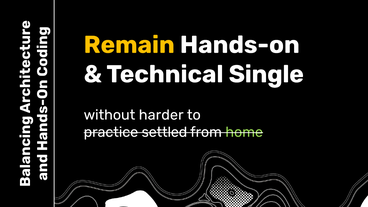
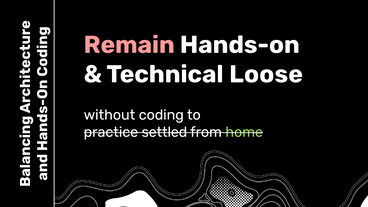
Remain colour: yellow -> pink (129, 45)
Single: Single -> Loose (266, 74)
harder: harder -> coding (161, 115)
